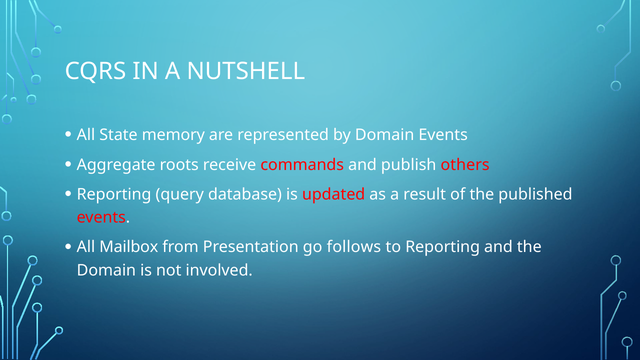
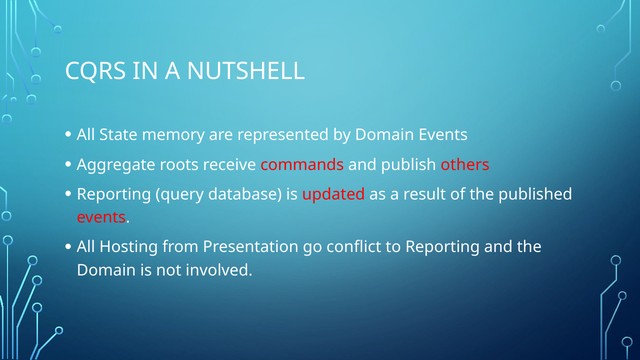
Mailbox: Mailbox -> Hosting (129, 247)
follows: follows -> conflict (354, 247)
